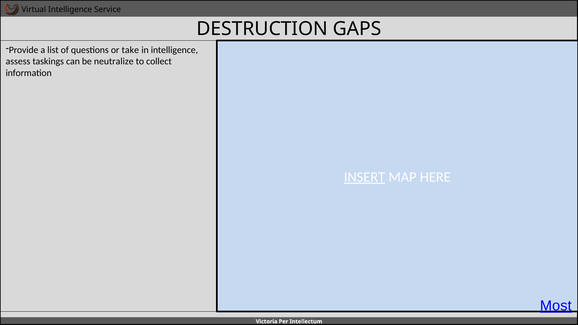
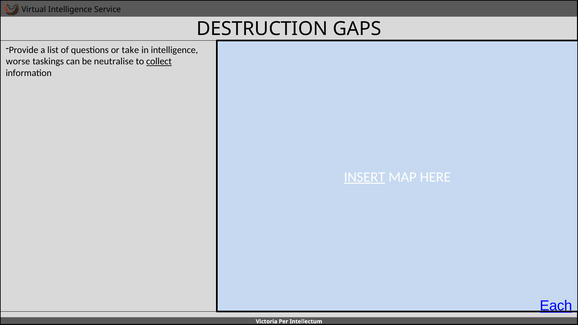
assess: assess -> worse (18, 61)
neutralize: neutralize -> neutralise (114, 61)
collect underline: none -> present (159, 61)
Most: Most -> Each (556, 306)
